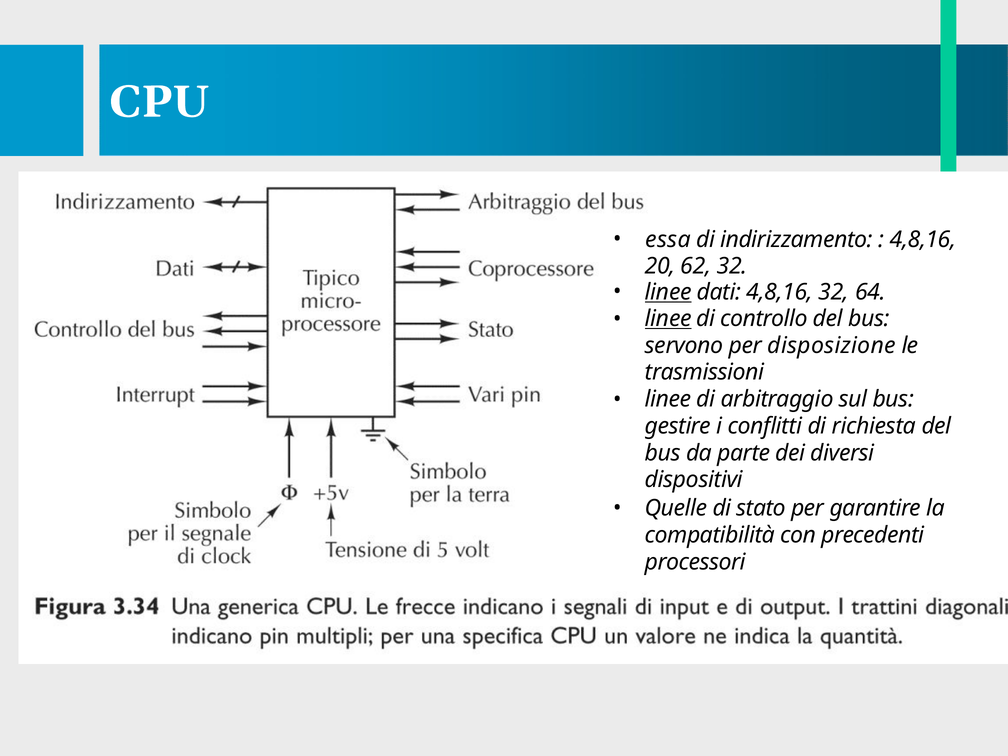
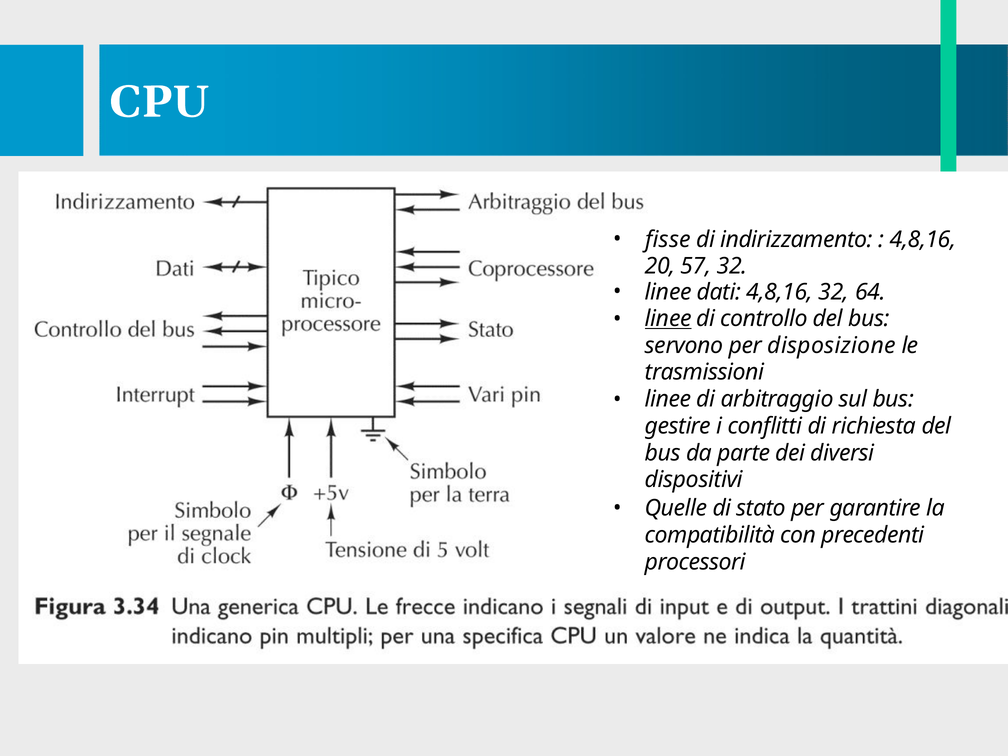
essa: essa -> fisse (668, 239)
62: 62 -> 57 (696, 266)
linee underline: present -> none (668, 292)
